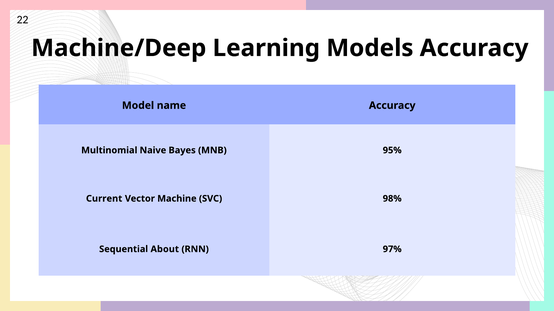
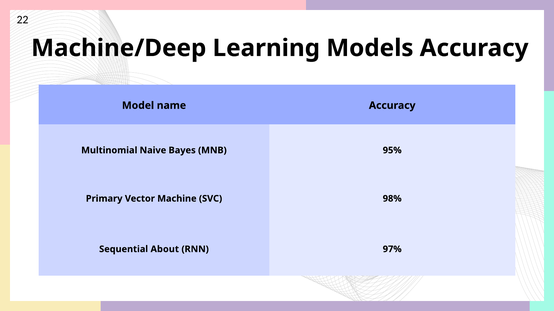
Current: Current -> Primary (104, 199)
